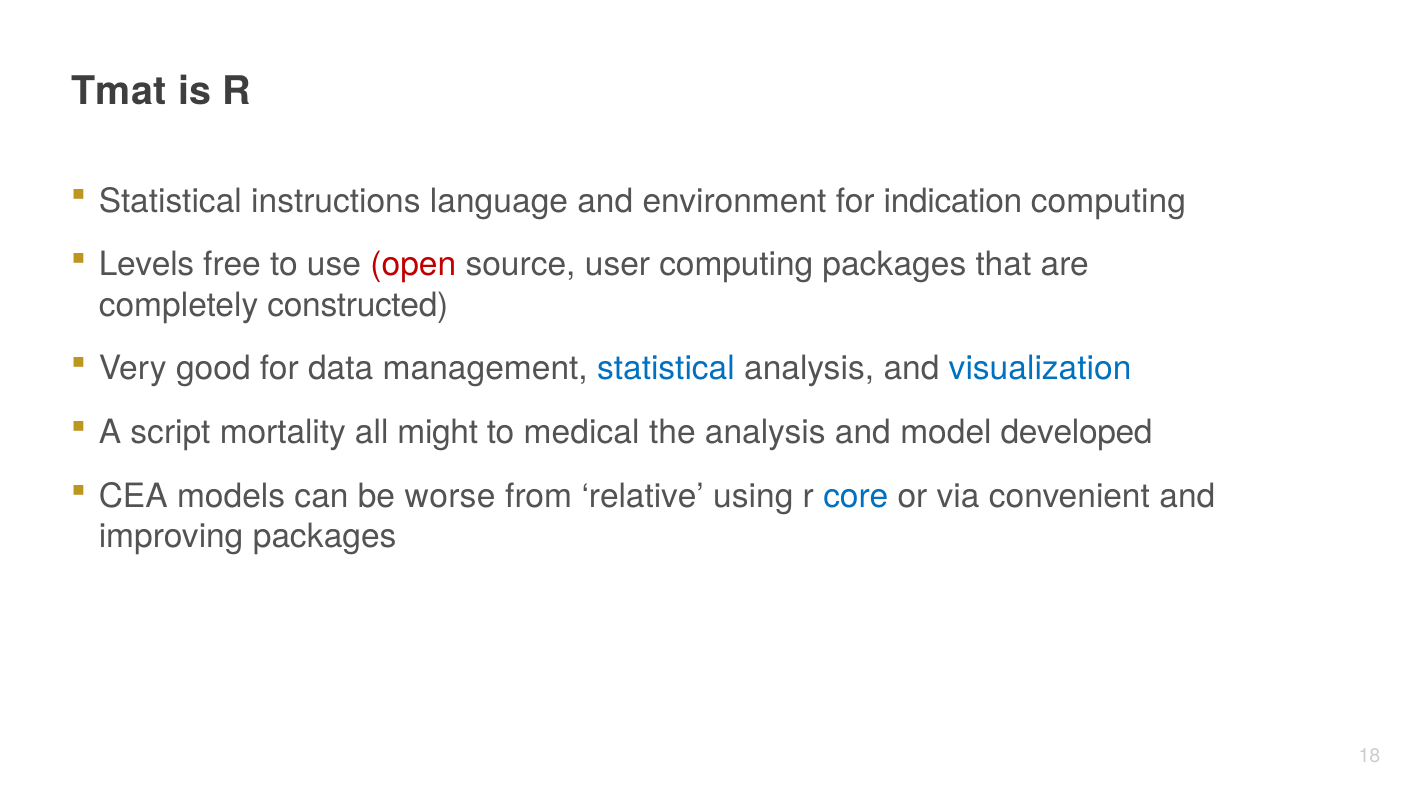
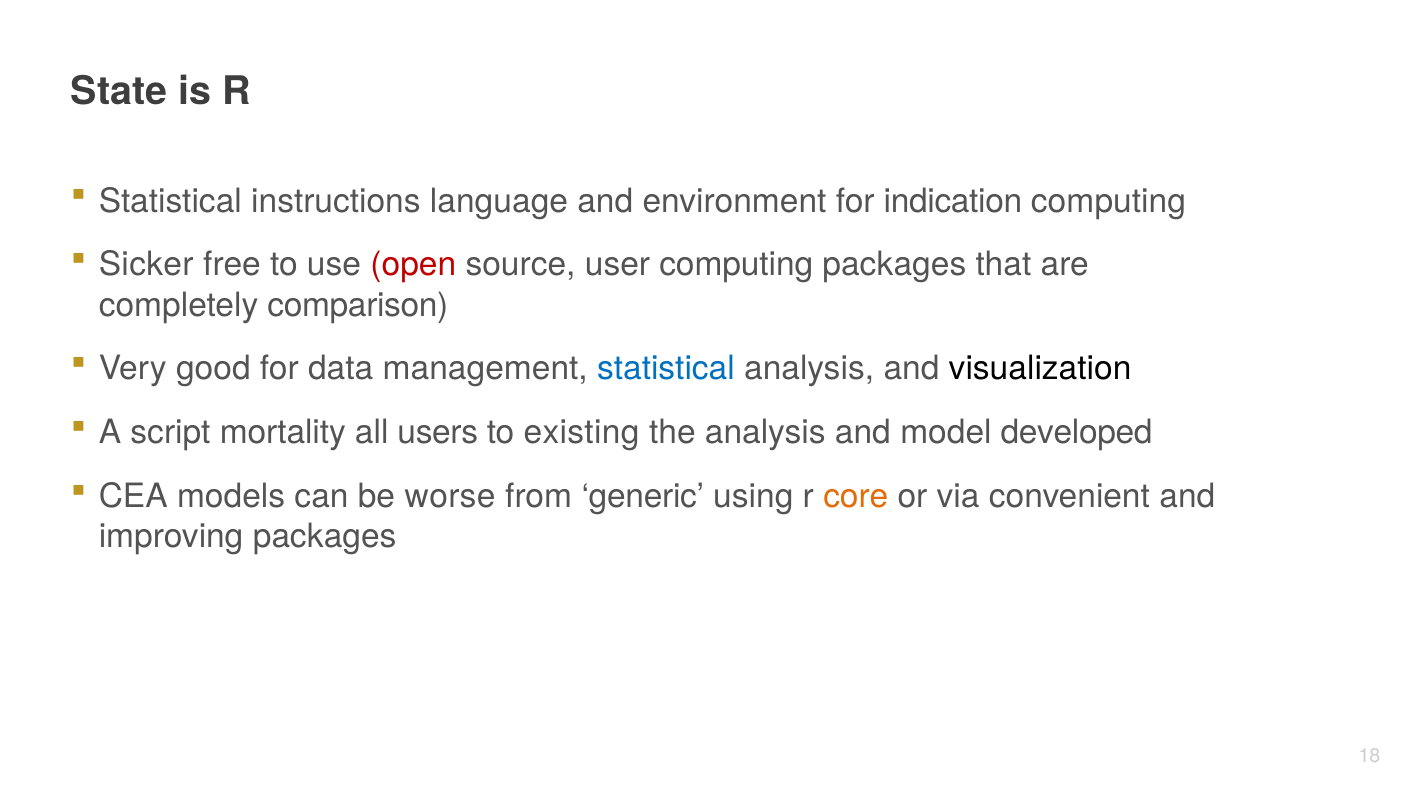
Tmat: Tmat -> State (119, 91)
Levels: Levels -> Sicker (146, 265)
constructed: constructed -> comparison (358, 305)
visualization colour: blue -> black (1040, 369)
might: might -> users (438, 433)
medical: medical -> existing (582, 433)
relative: relative -> generic (643, 497)
core colour: blue -> orange (856, 497)
